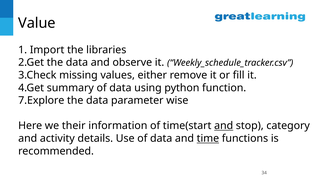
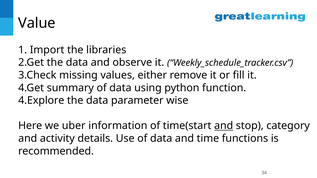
7.Explore: 7.Explore -> 4.Explore (41, 101)
their: their -> uber (74, 126)
time underline: present -> none (208, 139)
